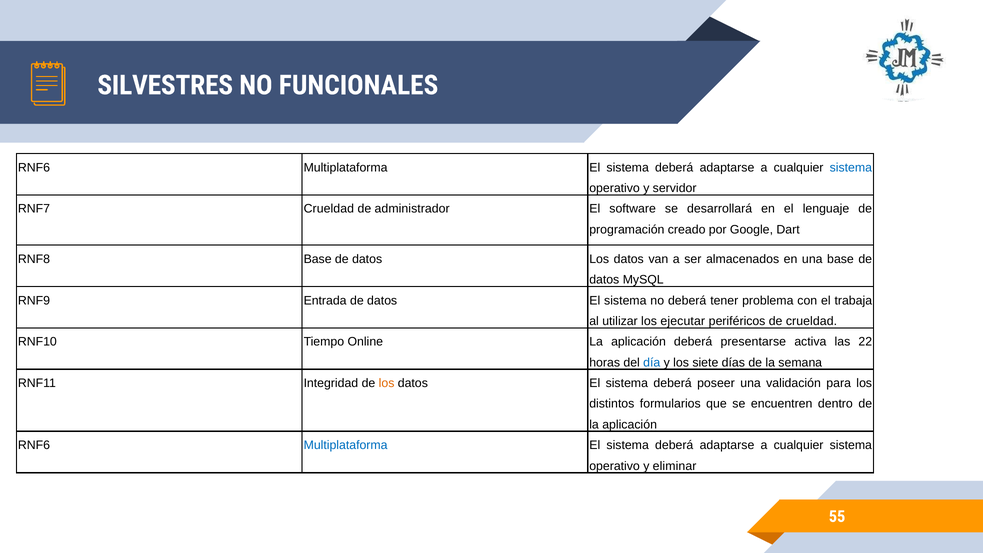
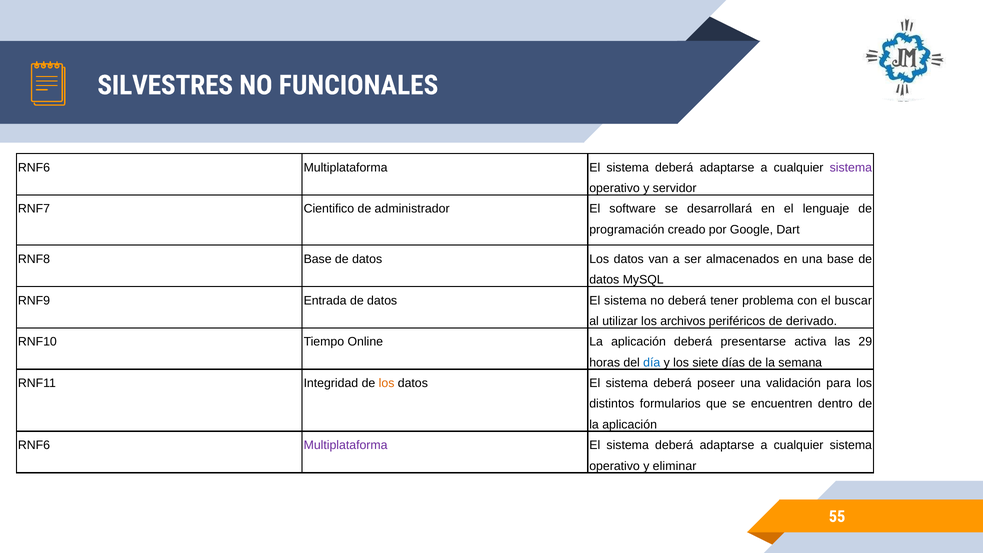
sistema colour: blue -> purple (851, 168)
RNF7 Crueldad: Crueldad -> Cientifico (329, 209)
trabaja: trabaja -> buscar (853, 300)
ejecutar: ejecutar -> archivos (683, 321)
de crueldad: crueldad -> derivado (811, 321)
22: 22 -> 29 (865, 342)
Multiplataforma colour: blue -> purple (346, 445)
